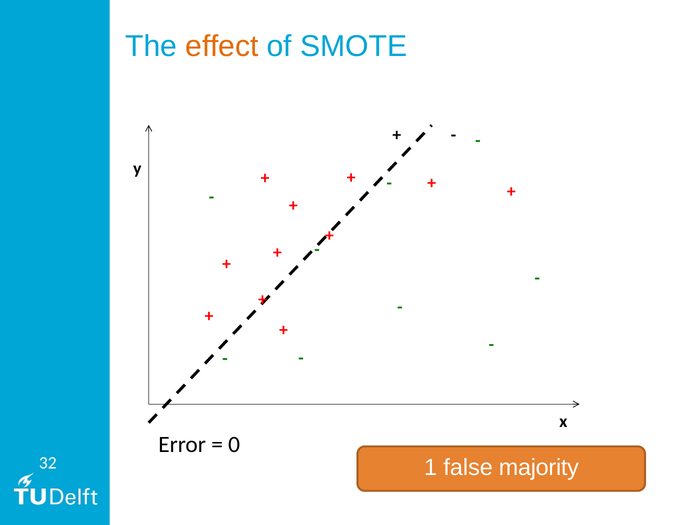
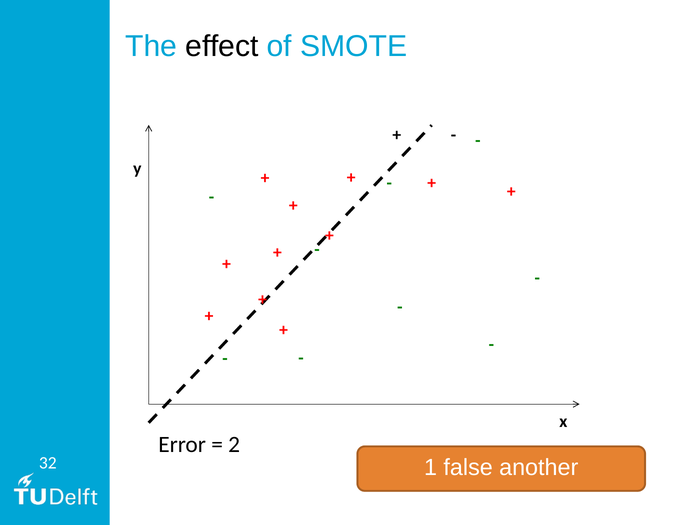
effect colour: orange -> black (222, 46)
0: 0 -> 2 (234, 445)
majority: majority -> another (539, 468)
